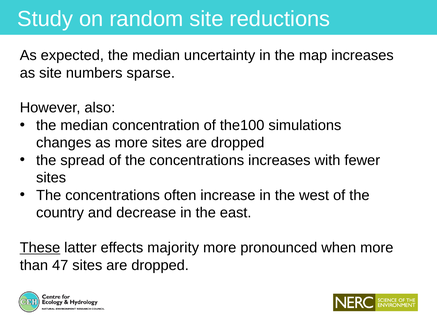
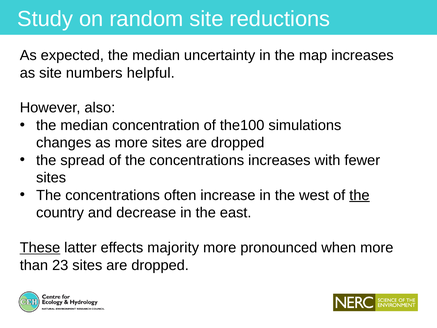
sparse: sparse -> helpful (151, 73)
the underline: none -> present (359, 195)
47: 47 -> 23 (60, 265)
